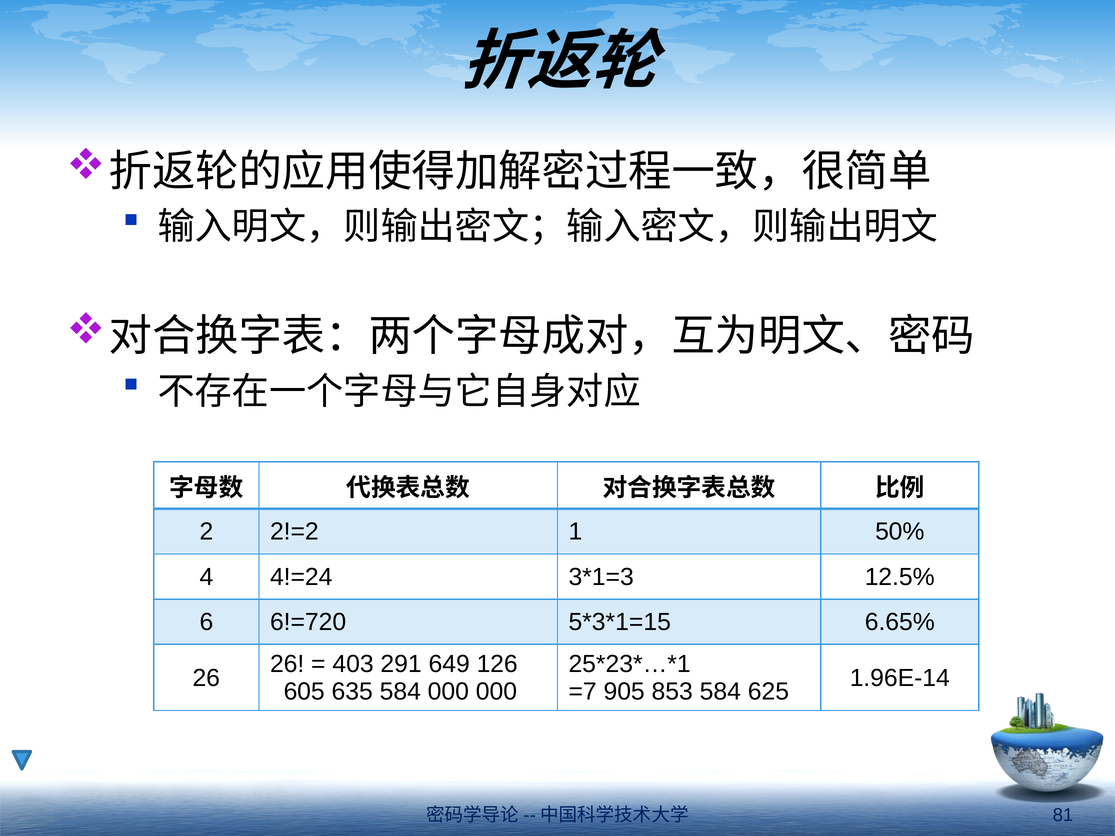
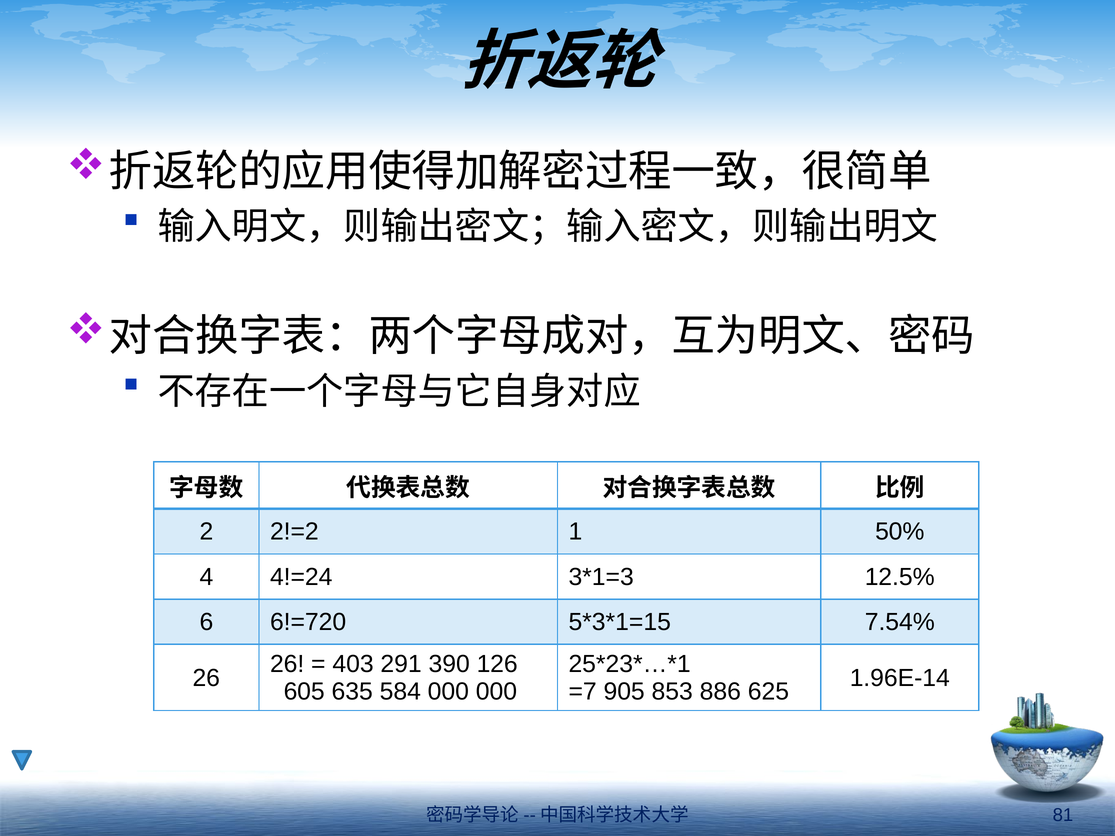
6.65%: 6.65% -> 7.54% (900, 622)
649: 649 -> 390 (449, 664)
853 584: 584 -> 886 (720, 692)
